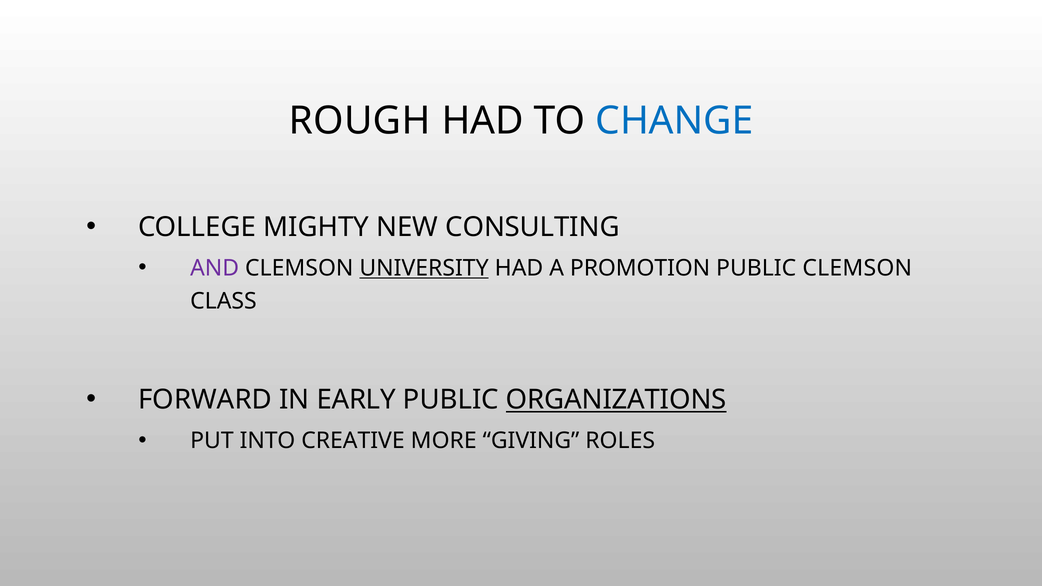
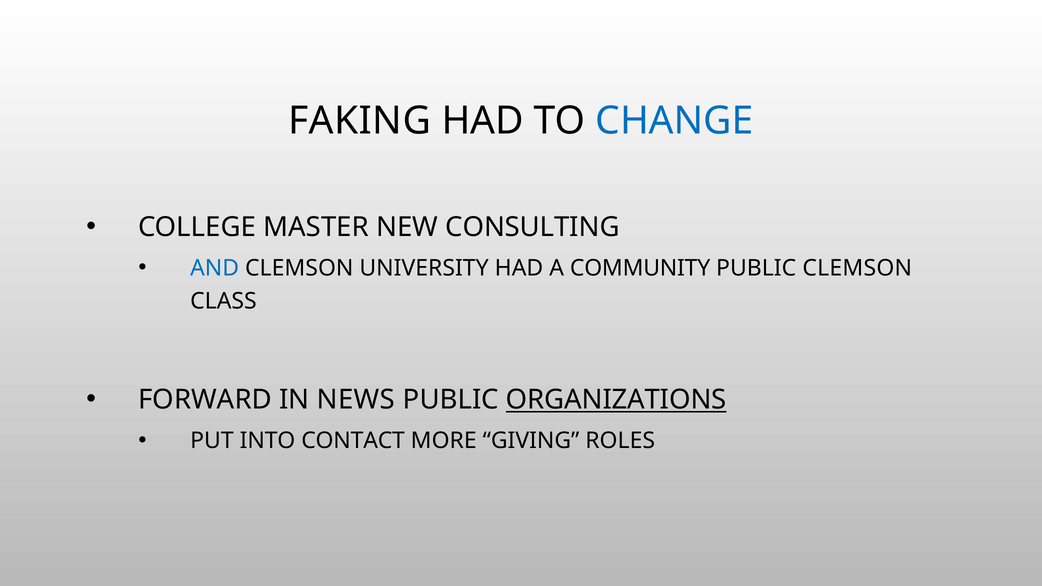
ROUGH: ROUGH -> FAKING (360, 121)
MIGHTY: MIGHTY -> MASTER (316, 227)
AND colour: purple -> blue (215, 268)
UNIVERSITY underline: present -> none (424, 268)
PROMOTION: PROMOTION -> COMMUNITY (640, 268)
EARLY: EARLY -> NEWS (356, 400)
CREATIVE: CREATIVE -> CONTACT (353, 441)
